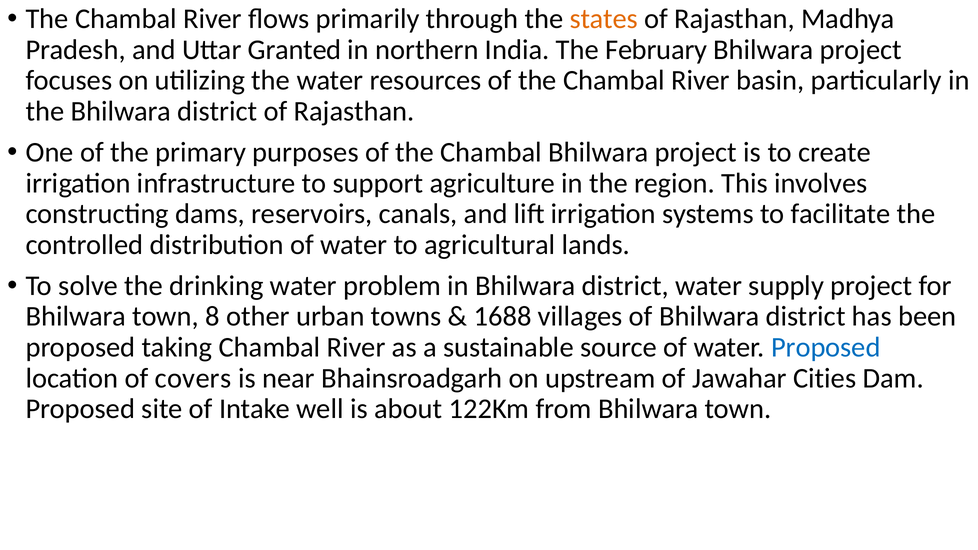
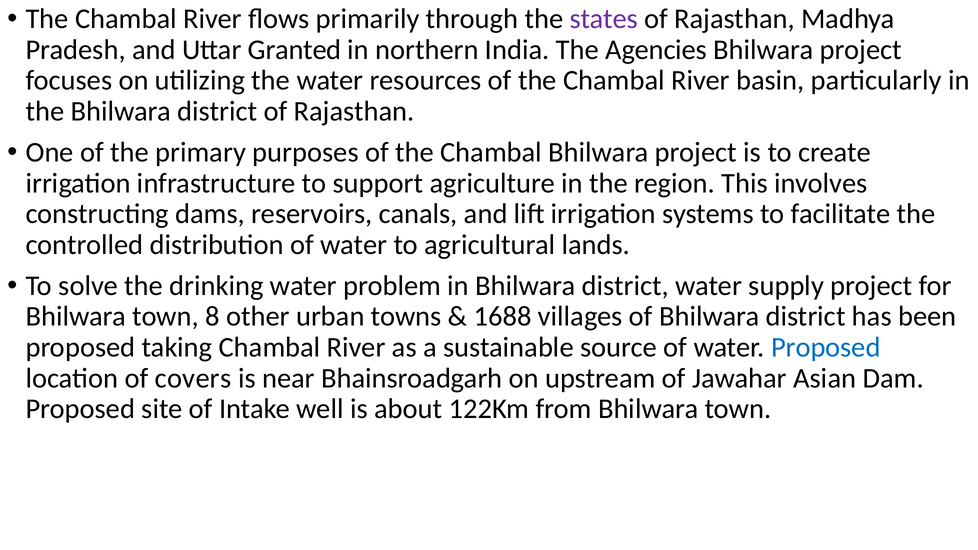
states colour: orange -> purple (604, 19)
February: February -> Agencies (656, 50)
Cities: Cities -> Asian (825, 378)
